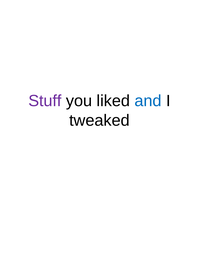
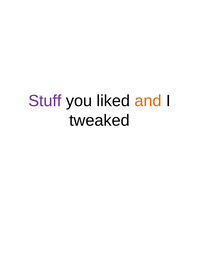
and colour: blue -> orange (148, 101)
